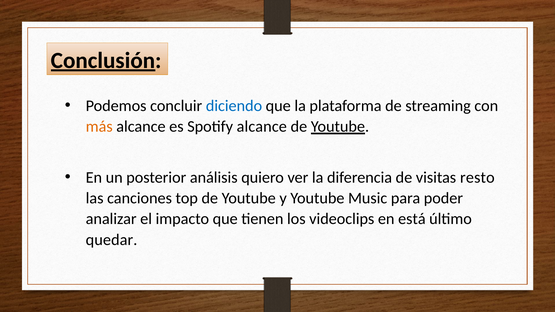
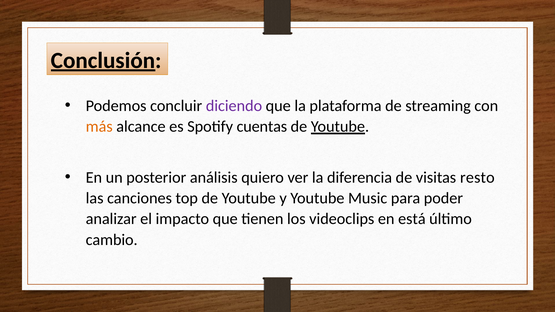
diciendo colour: blue -> purple (234, 106)
Spotify alcance: alcance -> cuentas (262, 127)
quedar: quedar -> cambio (112, 240)
